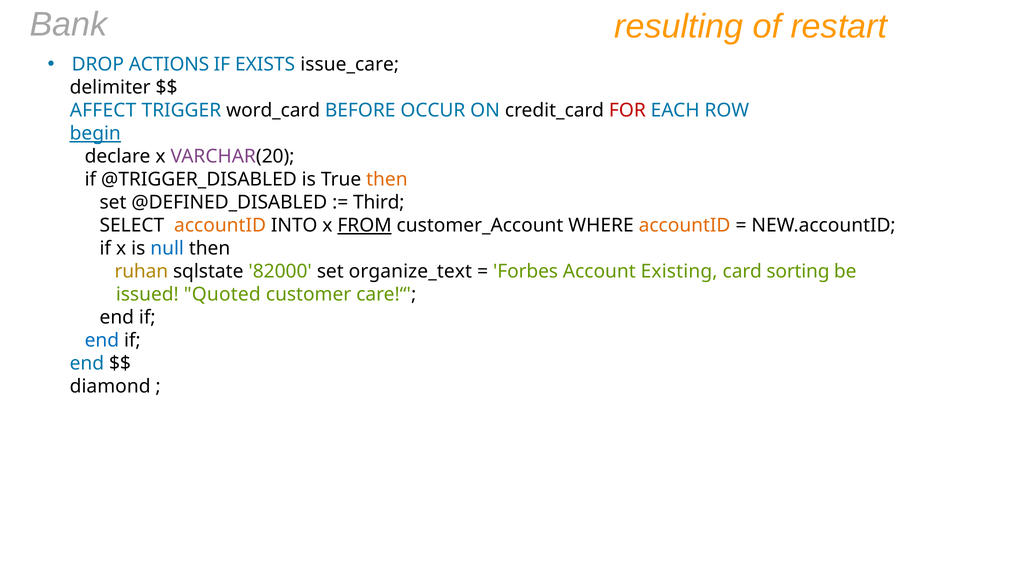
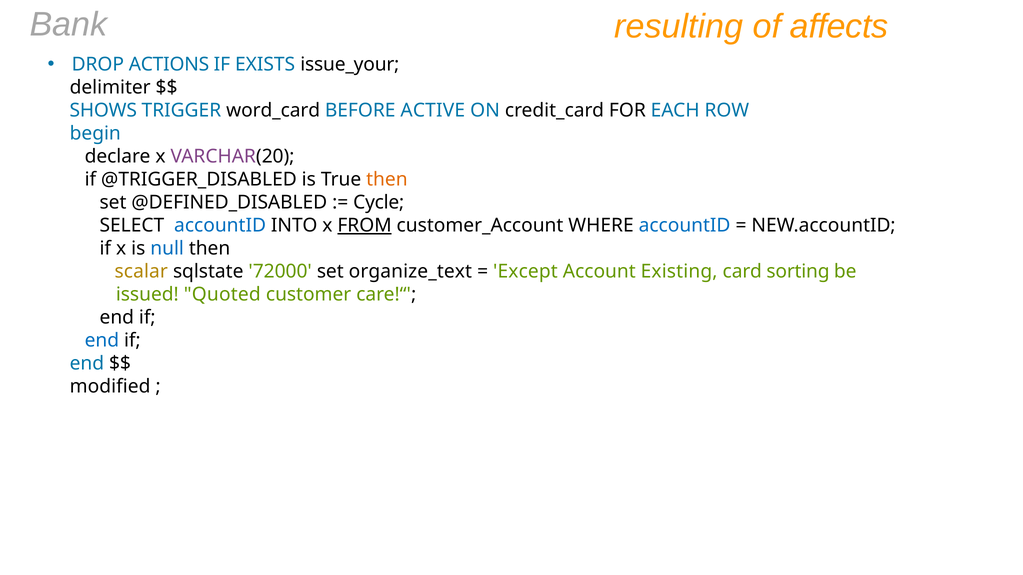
restart: restart -> affects (839, 27)
issue_care: issue_care -> issue_your (350, 65)
AFFECT: AFFECT -> SHOWS (103, 111)
OCCUR: OCCUR -> ACTIVE (433, 111)
FOR colour: red -> black (627, 111)
begin underline: present -> none (95, 134)
Third: Third -> Cycle (379, 203)
accountID colour: orange -> blue (220, 226)
accountID colour: orange -> blue (685, 226)
ruhan: ruhan -> scalar (141, 272)
82000: 82000 -> 72000 (280, 272)
Forbes: Forbes -> Except (525, 272)
diamond: diamond -> modified (110, 387)
